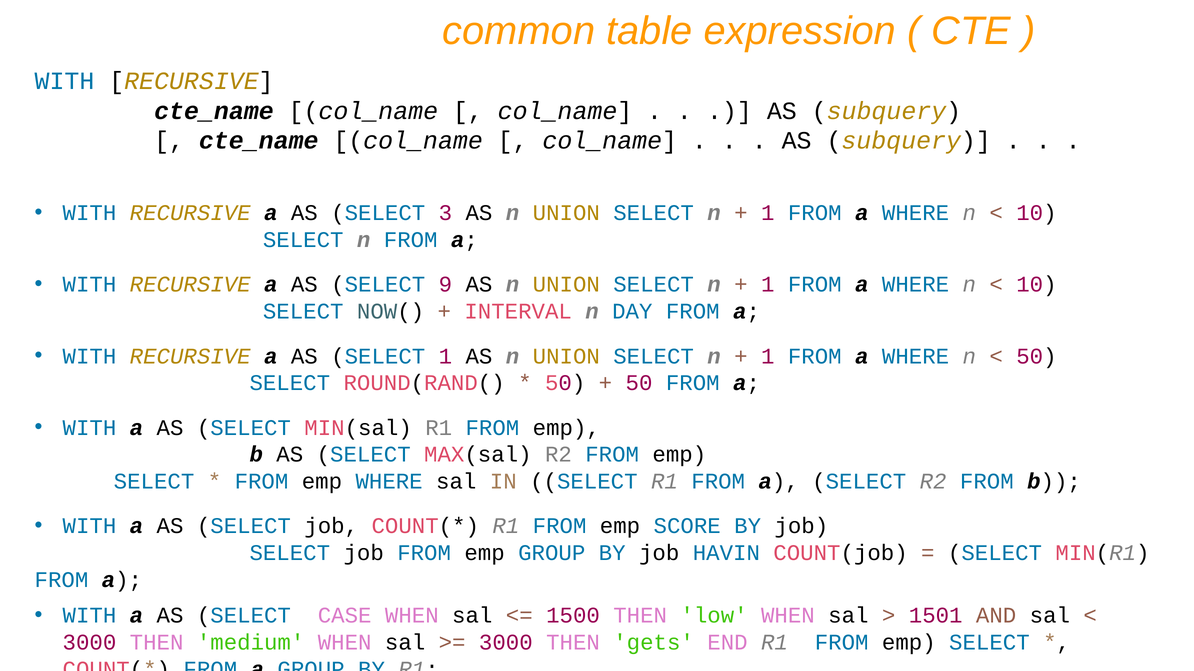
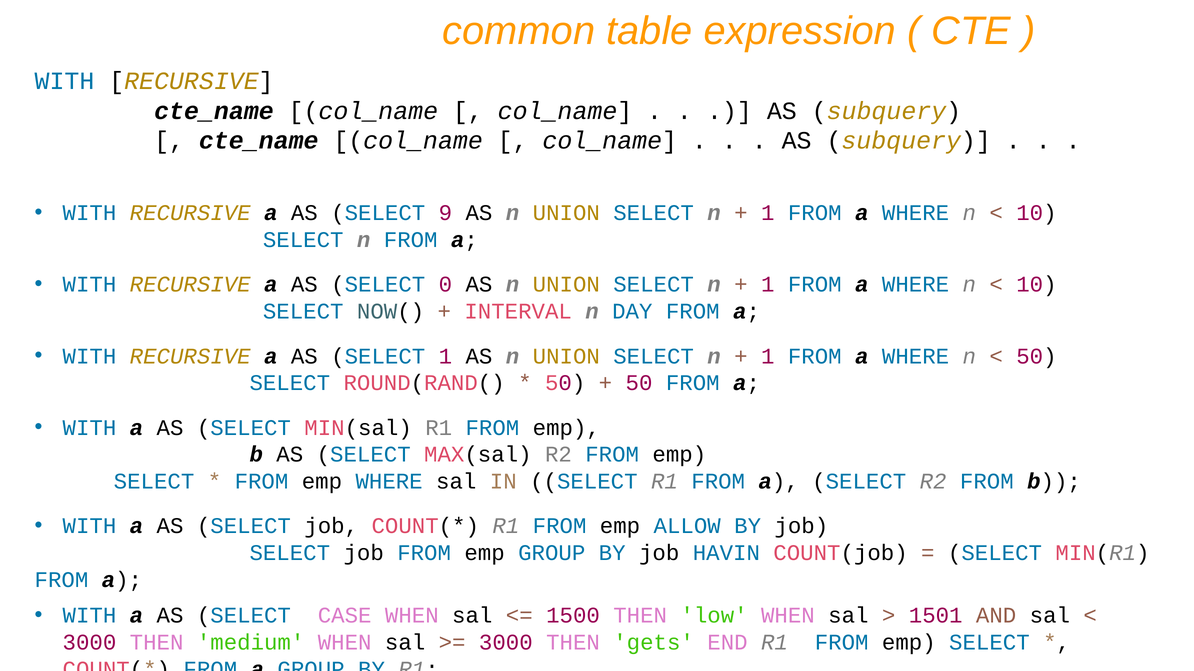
3: 3 -> 9 (445, 213)
9: 9 -> 0 (445, 285)
SCORE: SCORE -> ALLOW (687, 527)
